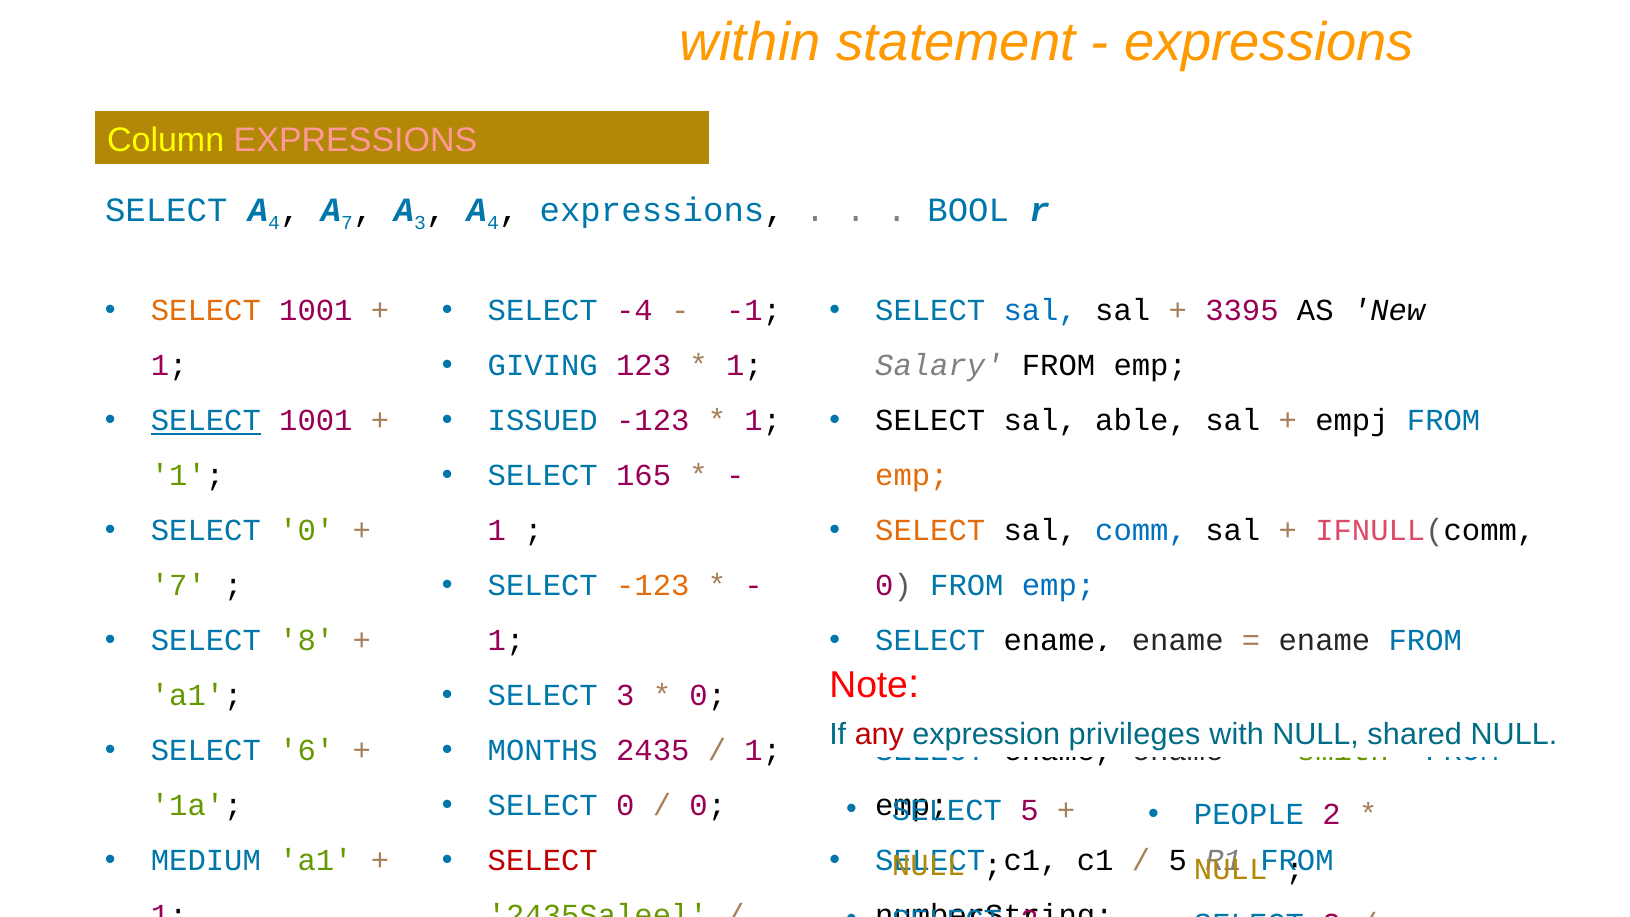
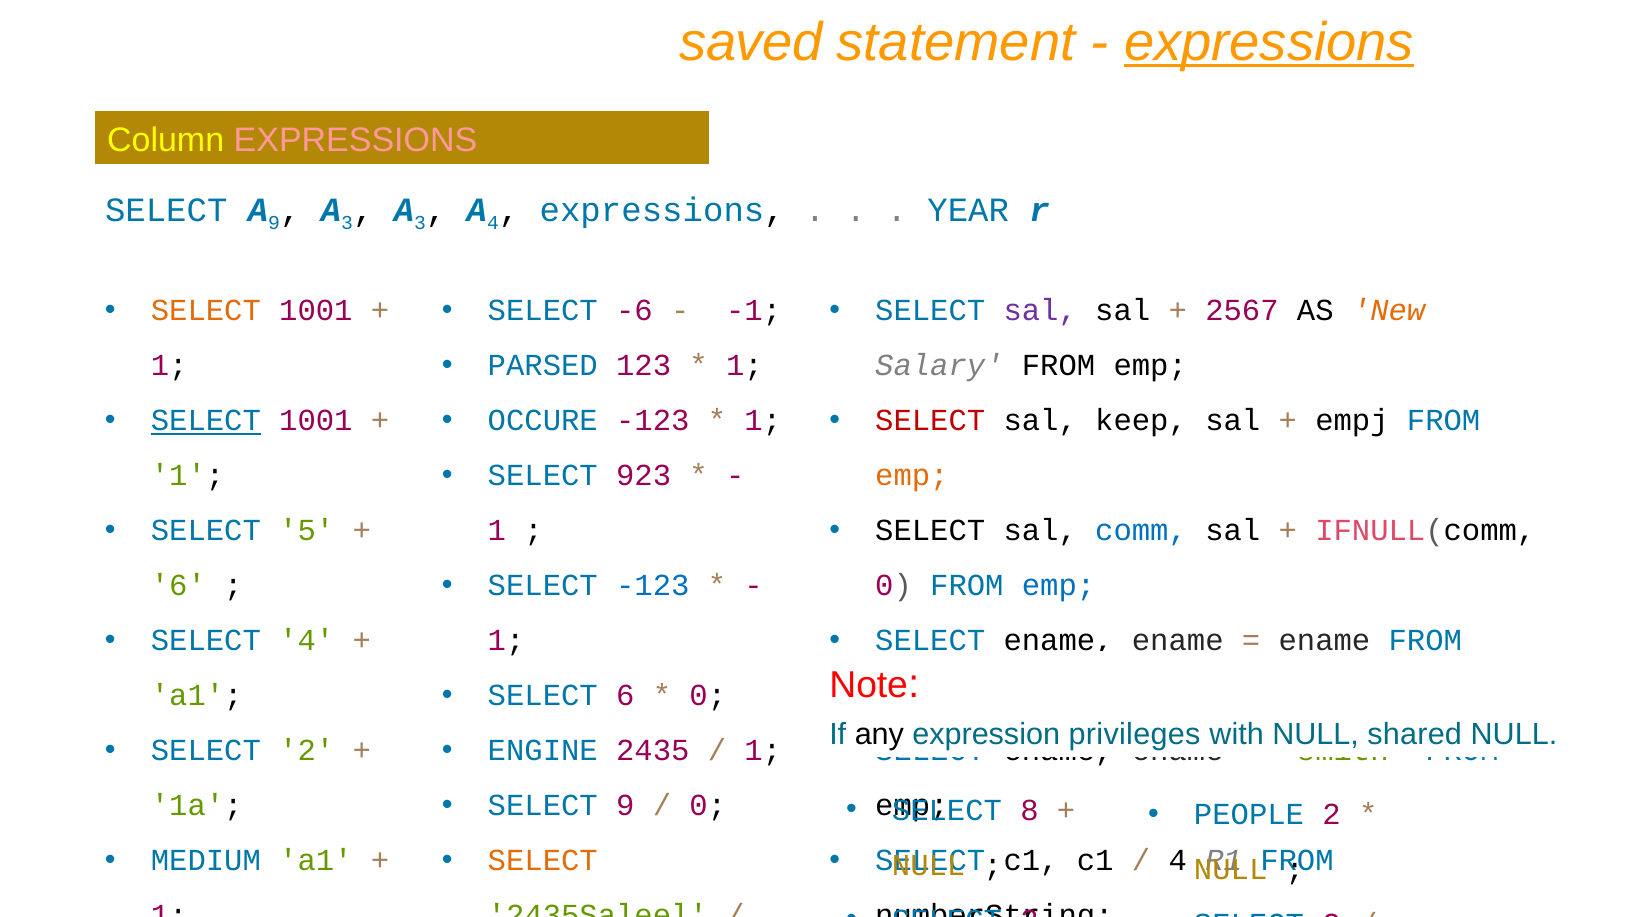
within: within -> saved (751, 42)
expressions underline: none -> present (1269, 42)
4: 4 -> 9 (274, 223)
7: 7 -> 3 (347, 223)
BOOL: BOOL -> YEAR (968, 210)
sal colour: blue -> purple (1040, 311)
3395: 3395 -> 2567 (1242, 311)
New colour: black -> orange (1389, 311)
-4: -4 -> -6 (634, 311)
GIVING: GIVING -> PARSED (543, 366)
SELECT colour: black -> red (930, 421)
able: able -> keep (1141, 421)
ISSUED: ISSUED -> OCCURE (543, 421)
165: 165 -> 923 (644, 476)
0: 0 -> 5 (307, 531)
SELECT colour: orange -> black (930, 531)
-123 colour: orange -> blue (653, 586)
7: 7 -> 6 (178, 586)
SELECT 8: 8 -> 4 (307, 641)
SELECT 3: 3 -> 6 (625, 696)
any colour: red -> black (879, 734)
6: 6 -> 2 (307, 751)
MONTHS: MONTHS -> ENGINE (543, 751)
0: 0 -> 9 (625, 806)
5: 5 -> 8 (1029, 810)
5: 5 -> 4 (1178, 861)
SELECT colour: red -> orange (543, 861)
